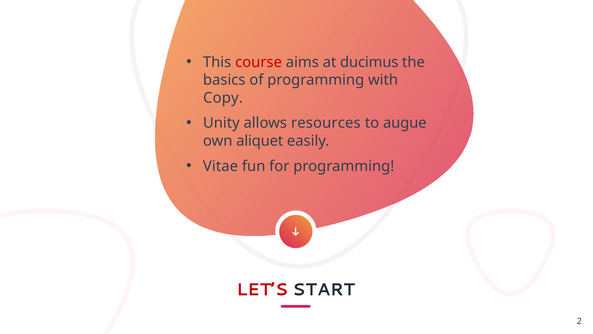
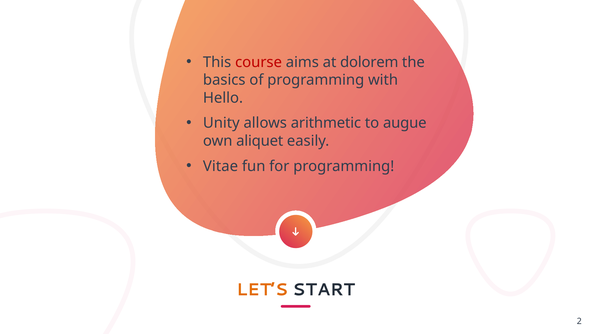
ducimus: ducimus -> dolorem (369, 62)
Copy: Copy -> Hello (223, 98)
resources: resources -> arithmetic (326, 123)
LET’S colour: red -> orange (262, 289)
